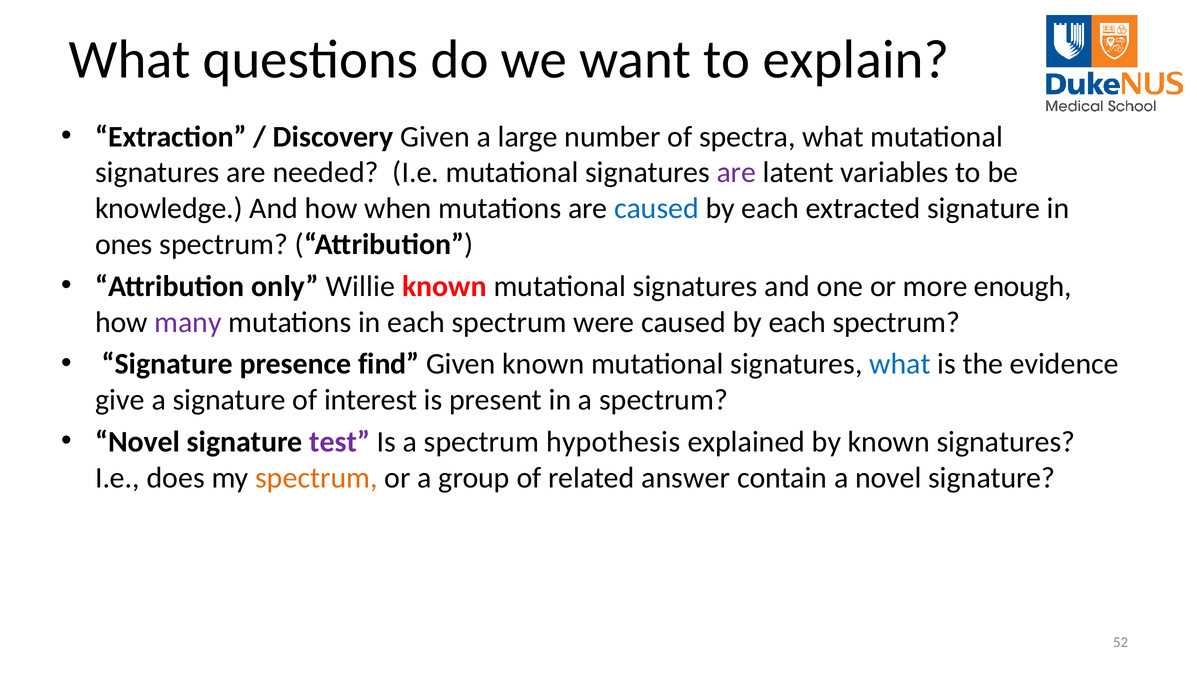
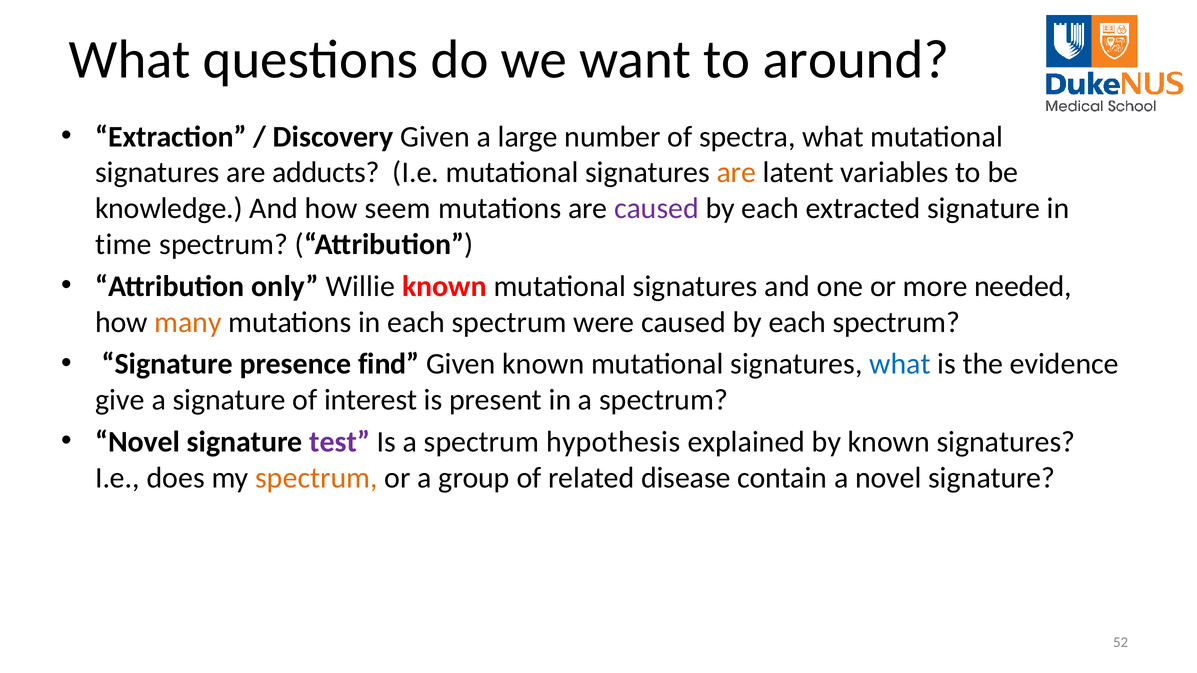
explain: explain -> around (856, 60)
needed: needed -> adducts (326, 173)
are colour: purple -> orange (736, 173)
when: when -> seem (398, 209)
caused colour: blue -> purple (656, 209)
ones: ones -> time (124, 244)
enough: enough -> needed (1023, 286)
many colour: purple -> orange (188, 322)
answer: answer -> disease (686, 478)
